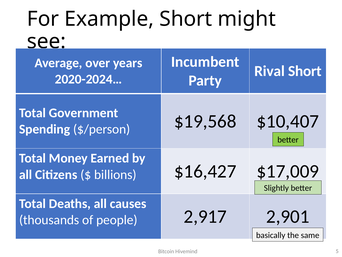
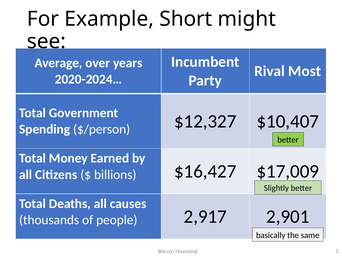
Rival Short: Short -> Most (305, 71)
$19,568: $19,568 -> $12,327 (205, 121)
